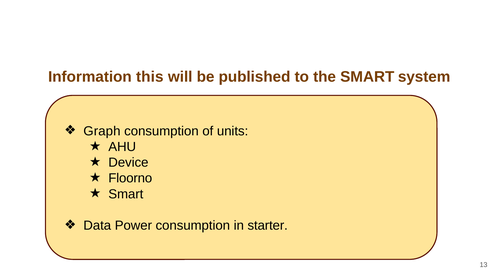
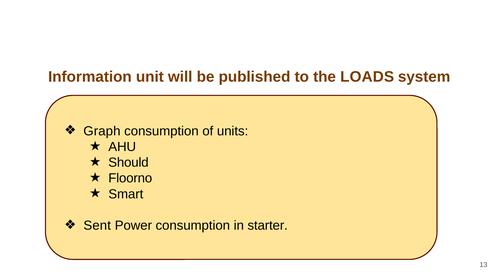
this: this -> unit (150, 77)
the SMART: SMART -> LOADS (367, 77)
Device: Device -> Should (128, 163)
Data: Data -> Sent (97, 226)
